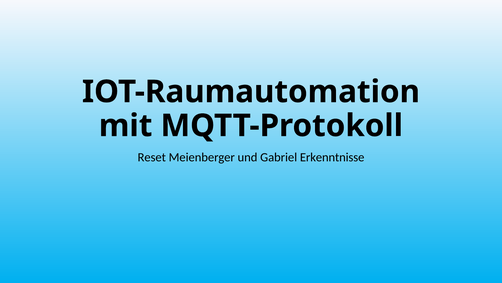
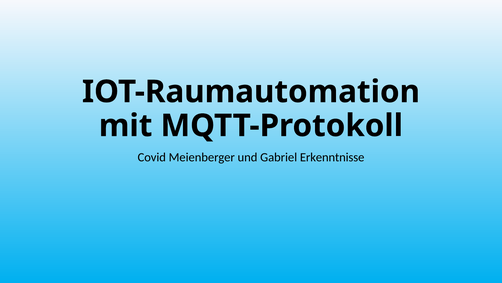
Reset: Reset -> Covid (152, 157)
